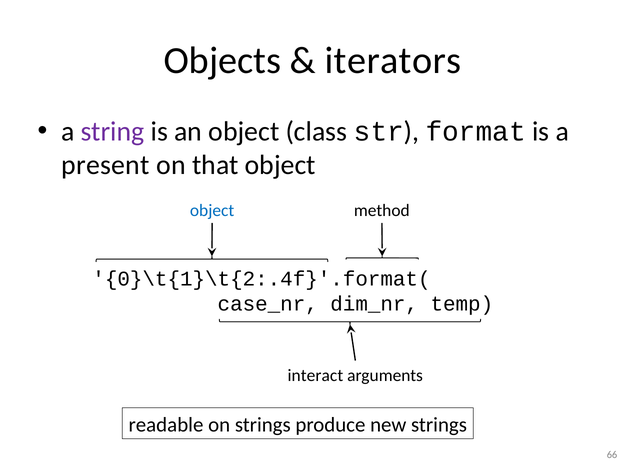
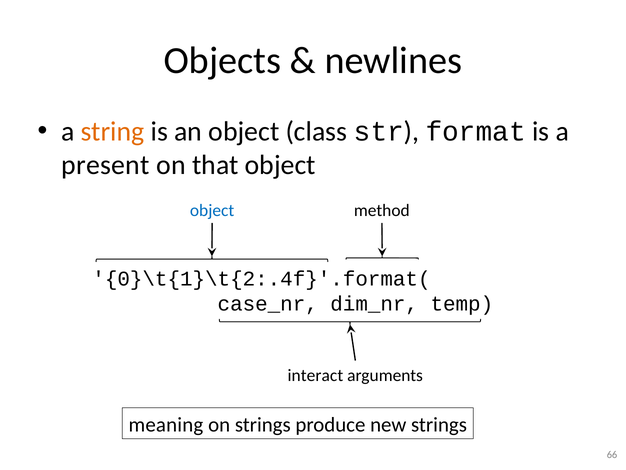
iterators: iterators -> newlines (393, 61)
string colour: purple -> orange (113, 131)
readable: readable -> meaning (166, 424)
